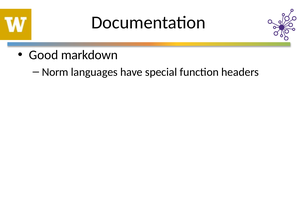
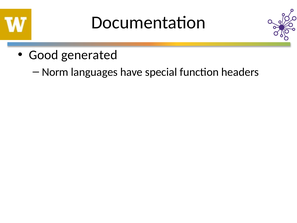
markdown: markdown -> generated (89, 55)
